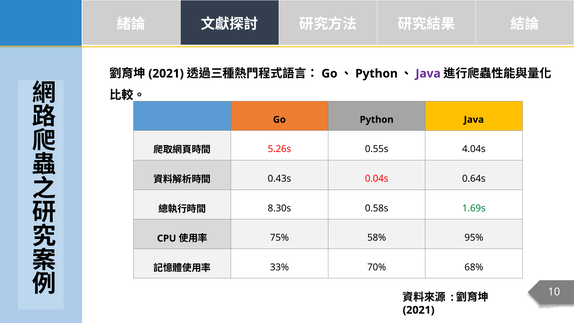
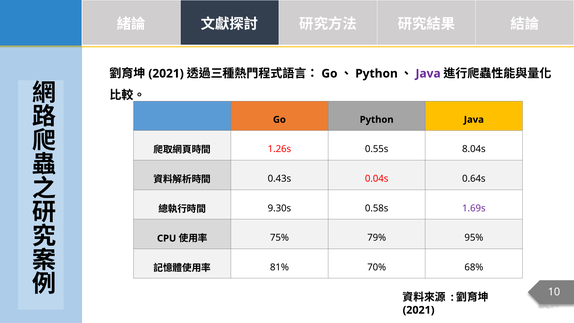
5.26s: 5.26s -> 1.26s (279, 149)
4.04s: 4.04s -> 8.04s (474, 149)
8.30s: 8.30s -> 9.30s (279, 208)
1.69s colour: green -> purple (474, 208)
58%: 58% -> 79% (377, 238)
33%: 33% -> 81% (279, 267)
